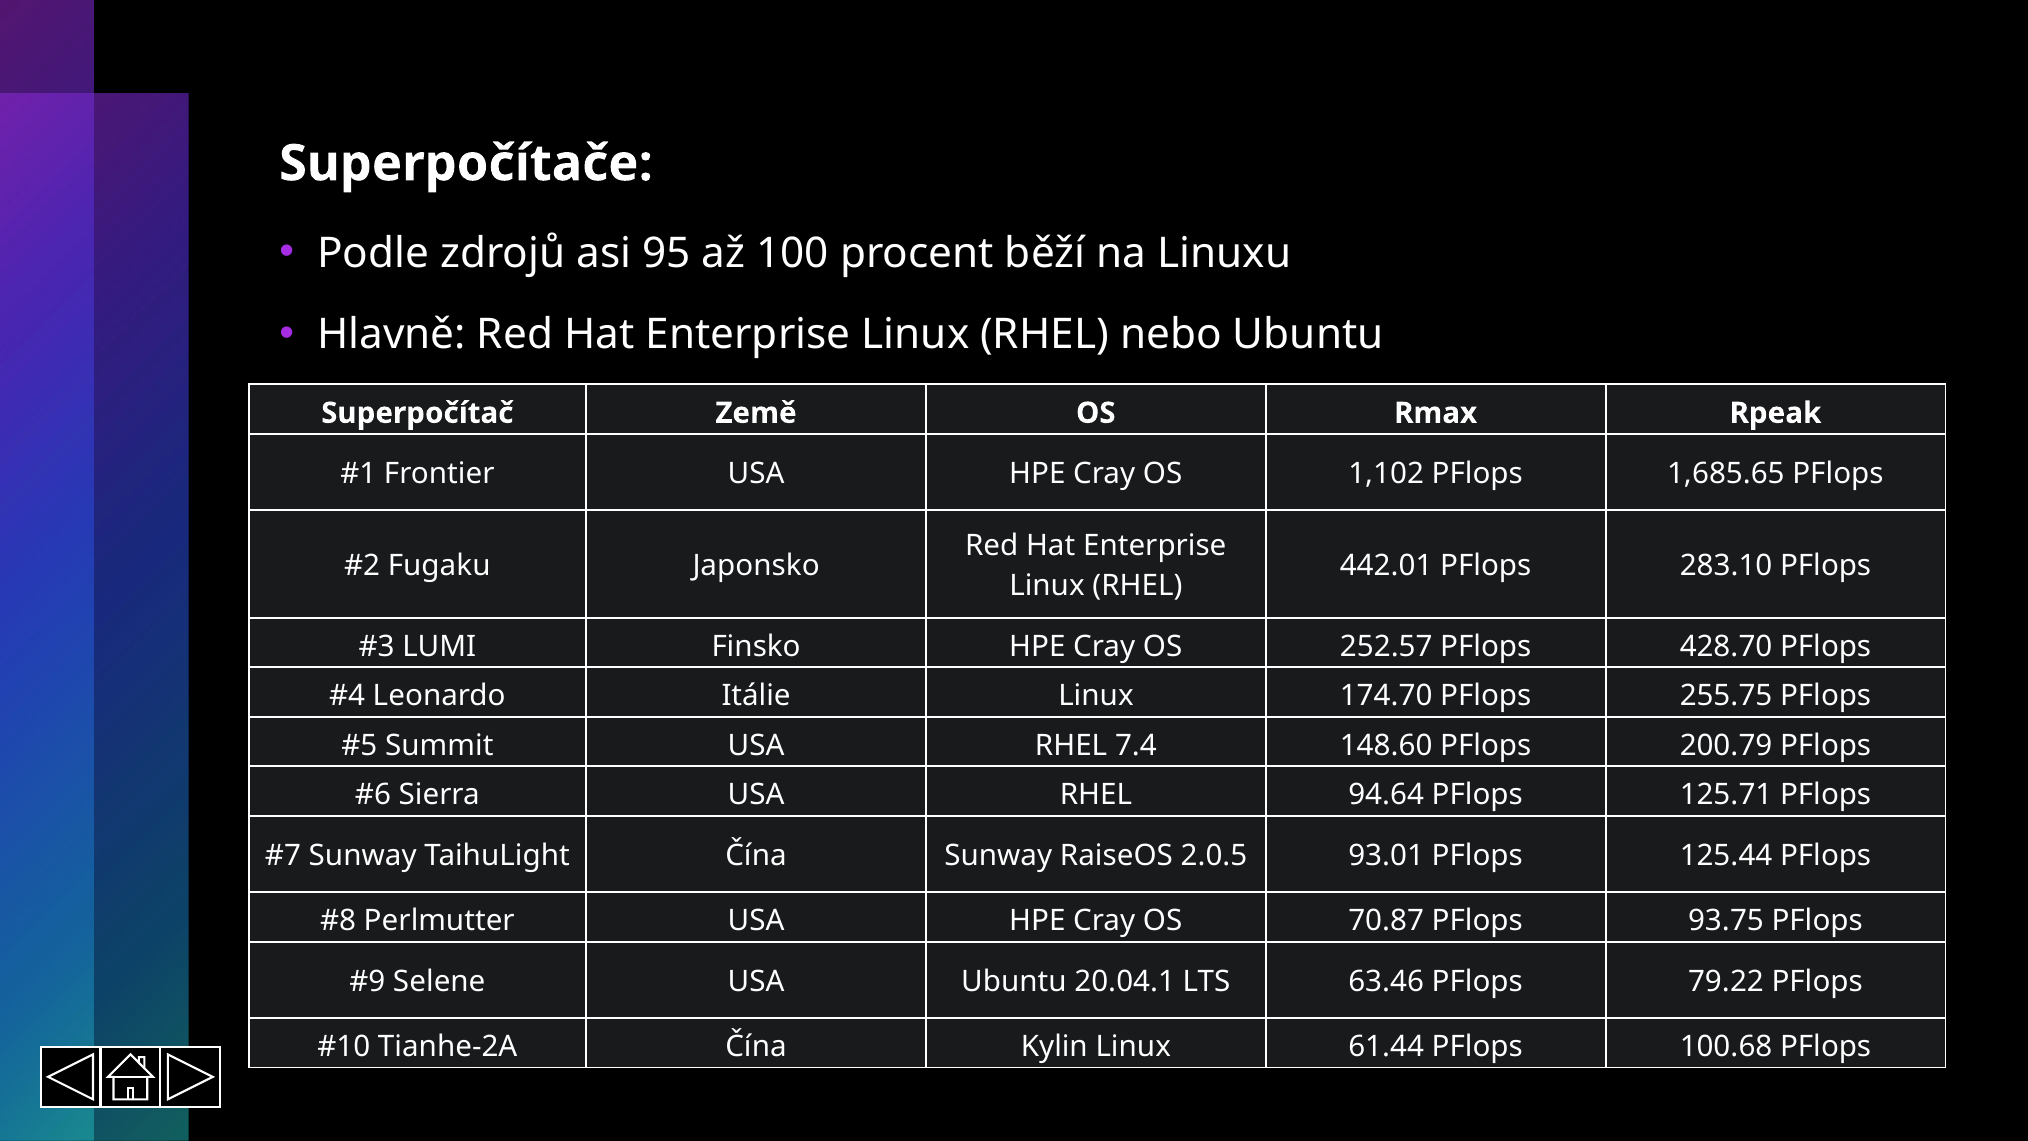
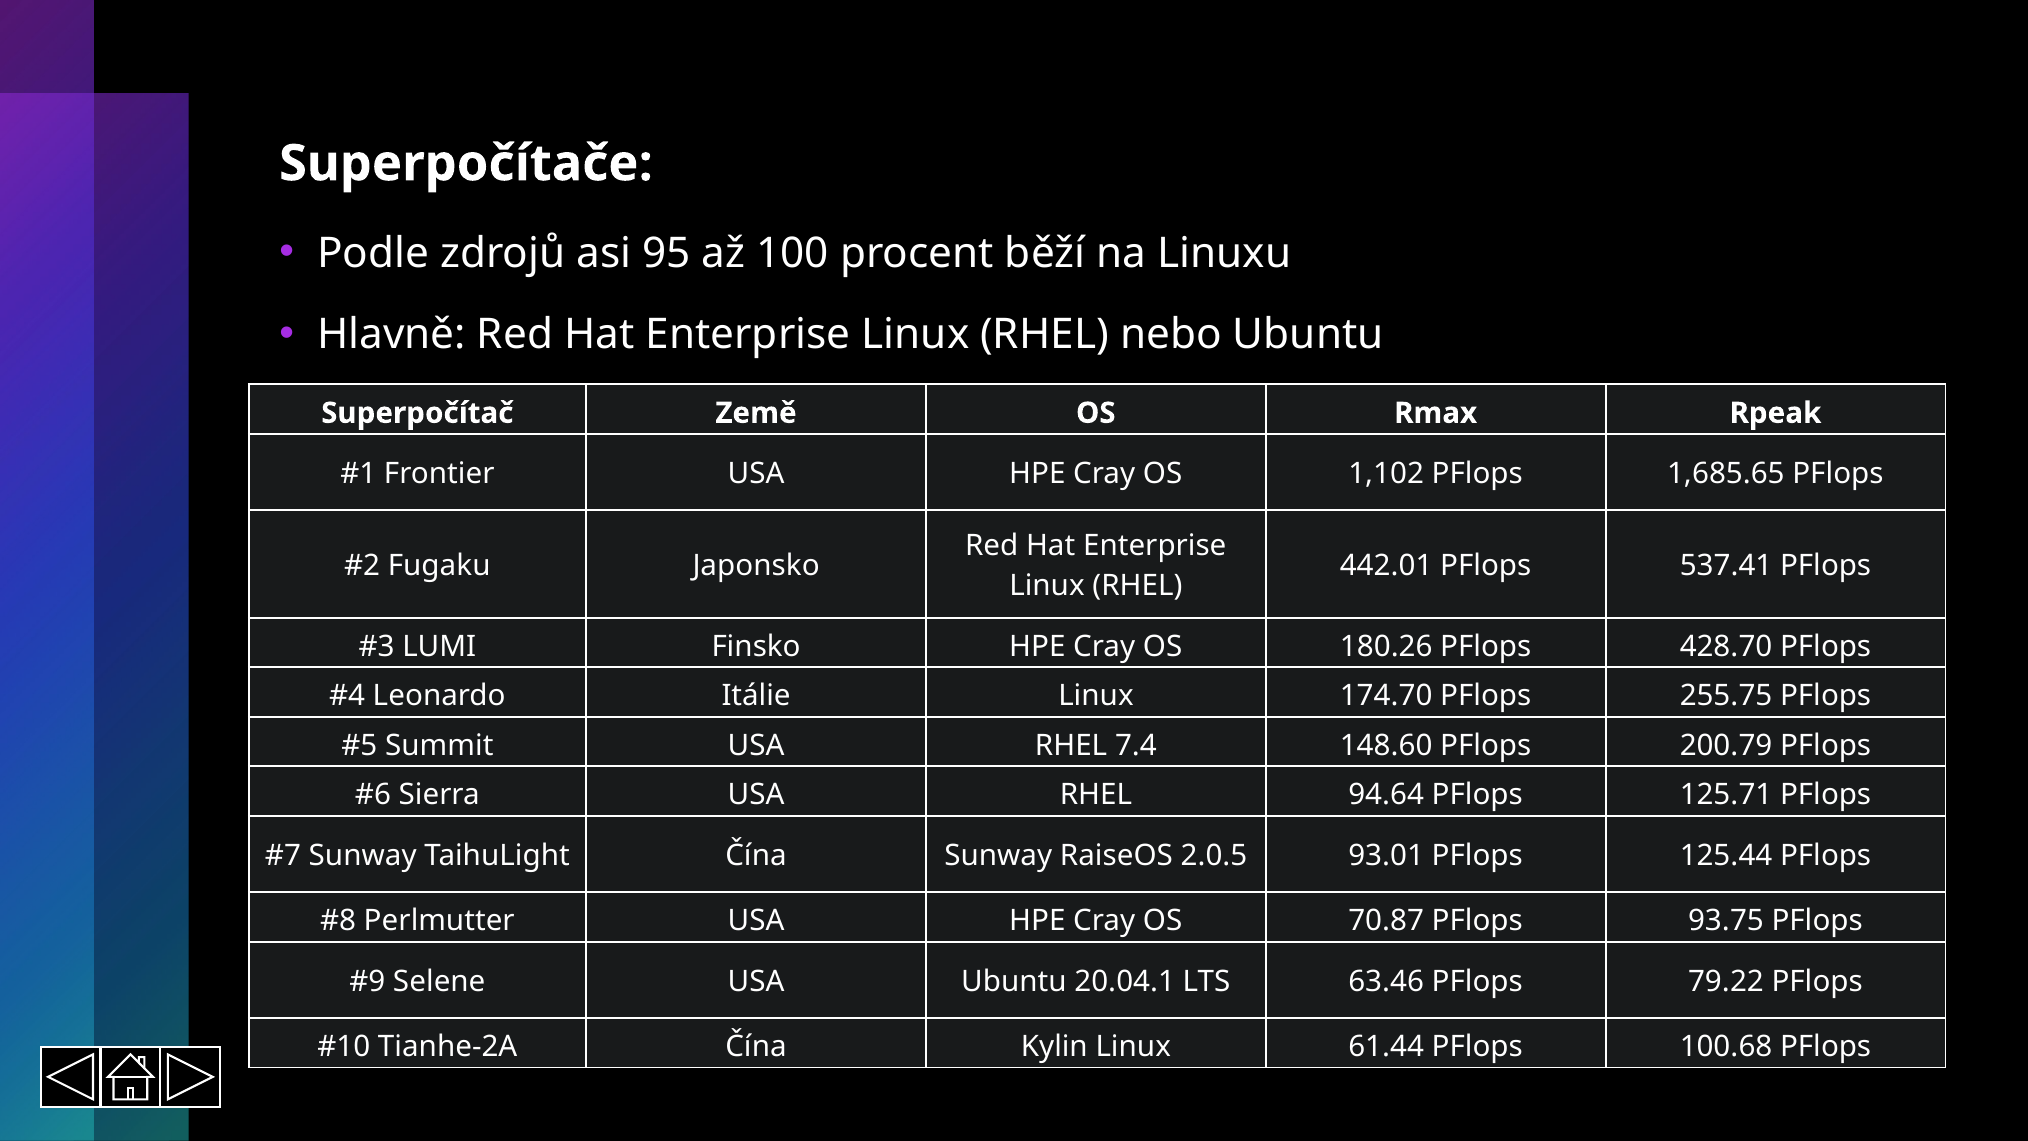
283.10: 283.10 -> 537.41 (1726, 566)
252.57: 252.57 -> 180.26 (1386, 647)
